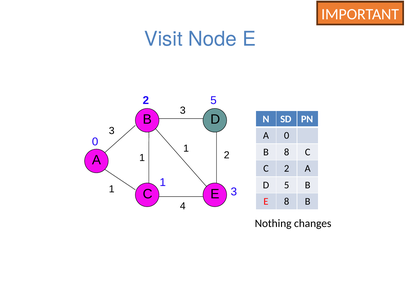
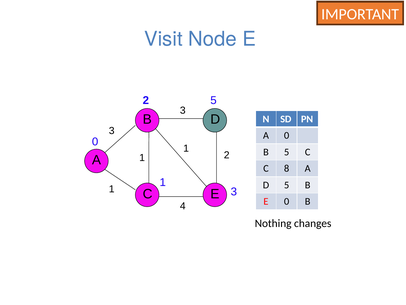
B 8: 8 -> 5 (287, 152)
C 2: 2 -> 8 (287, 168)
E 8: 8 -> 0 (287, 201)
